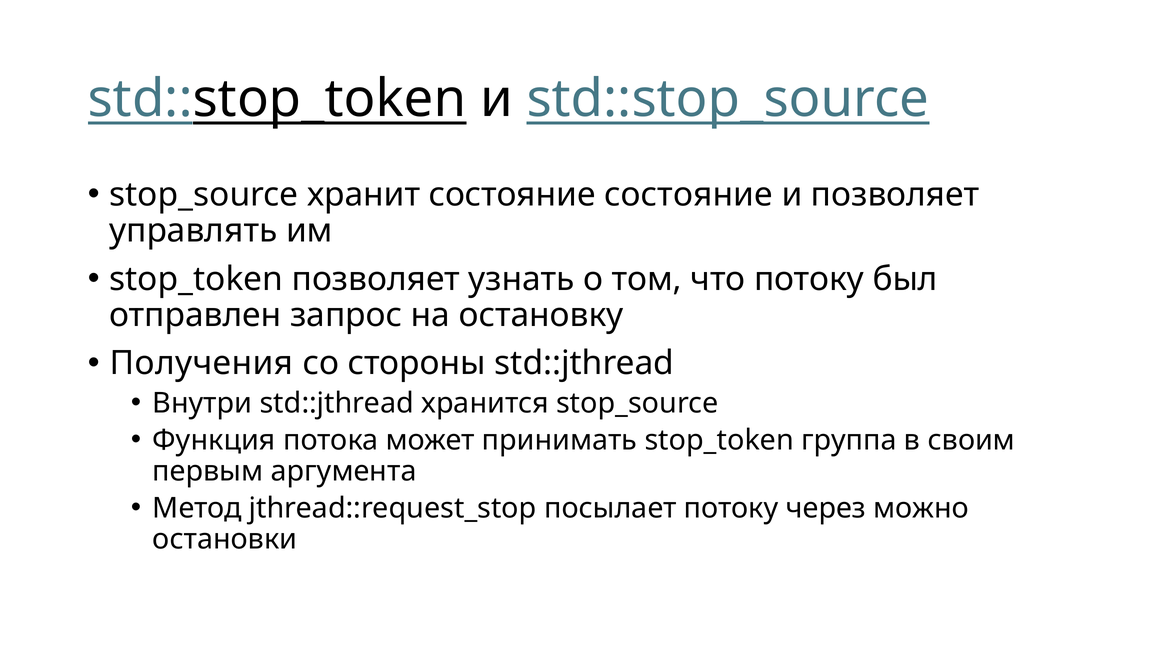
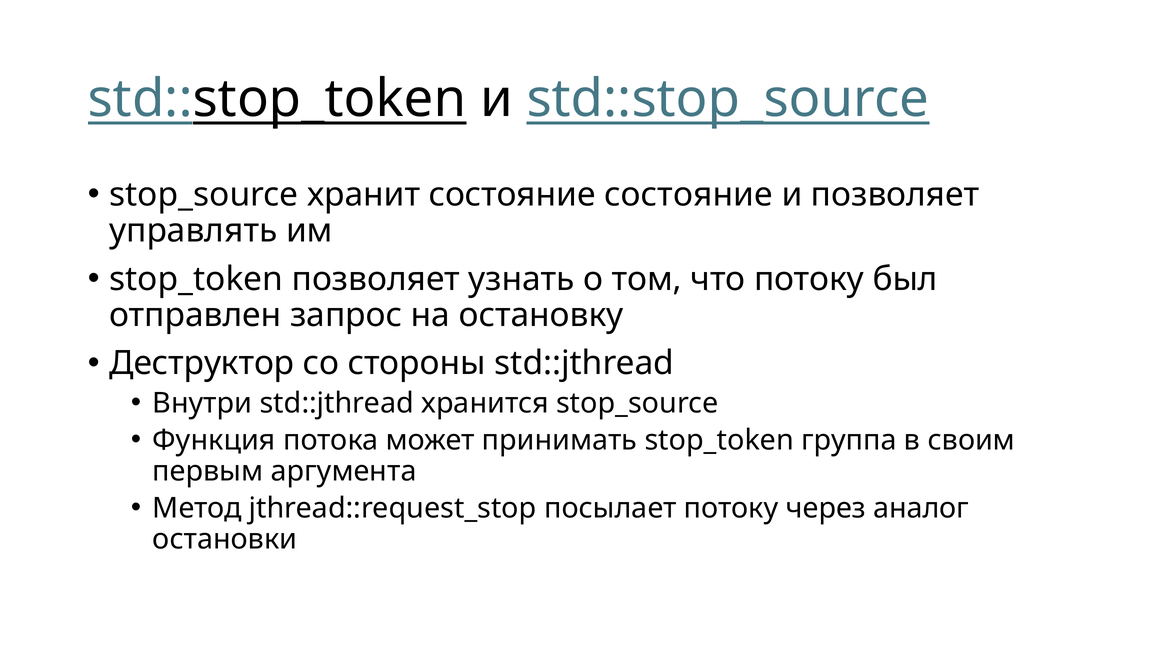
Получения: Получения -> Деструктор (202, 364)
можно: можно -> аналог (921, 508)
